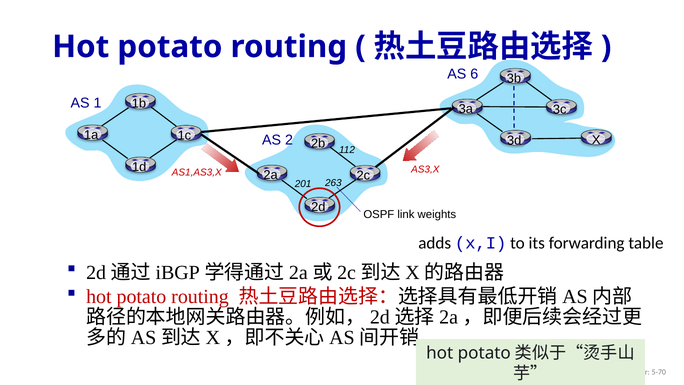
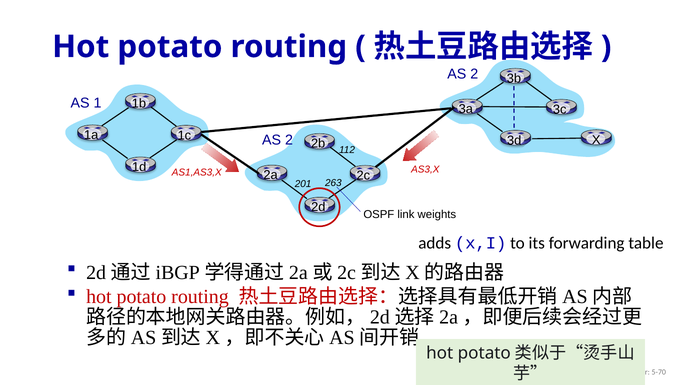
6: 6 -> 2 (474, 74)
